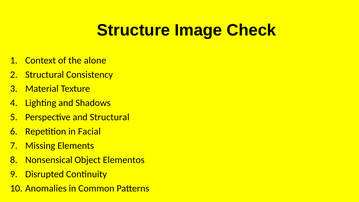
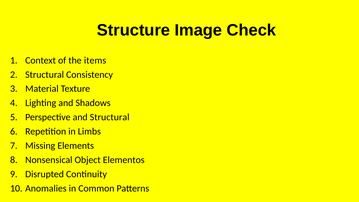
alone: alone -> items (95, 60)
Facial: Facial -> Limbs (89, 131)
